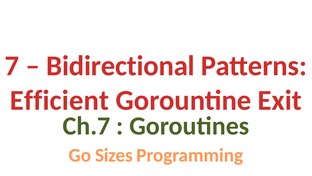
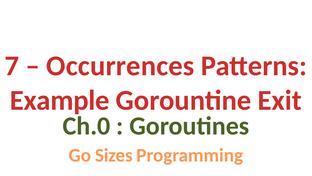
Bidirectional: Bidirectional -> Occurrences (120, 66)
Efficient: Efficient -> Example (60, 100)
Ch.7: Ch.7 -> Ch.0 (86, 126)
